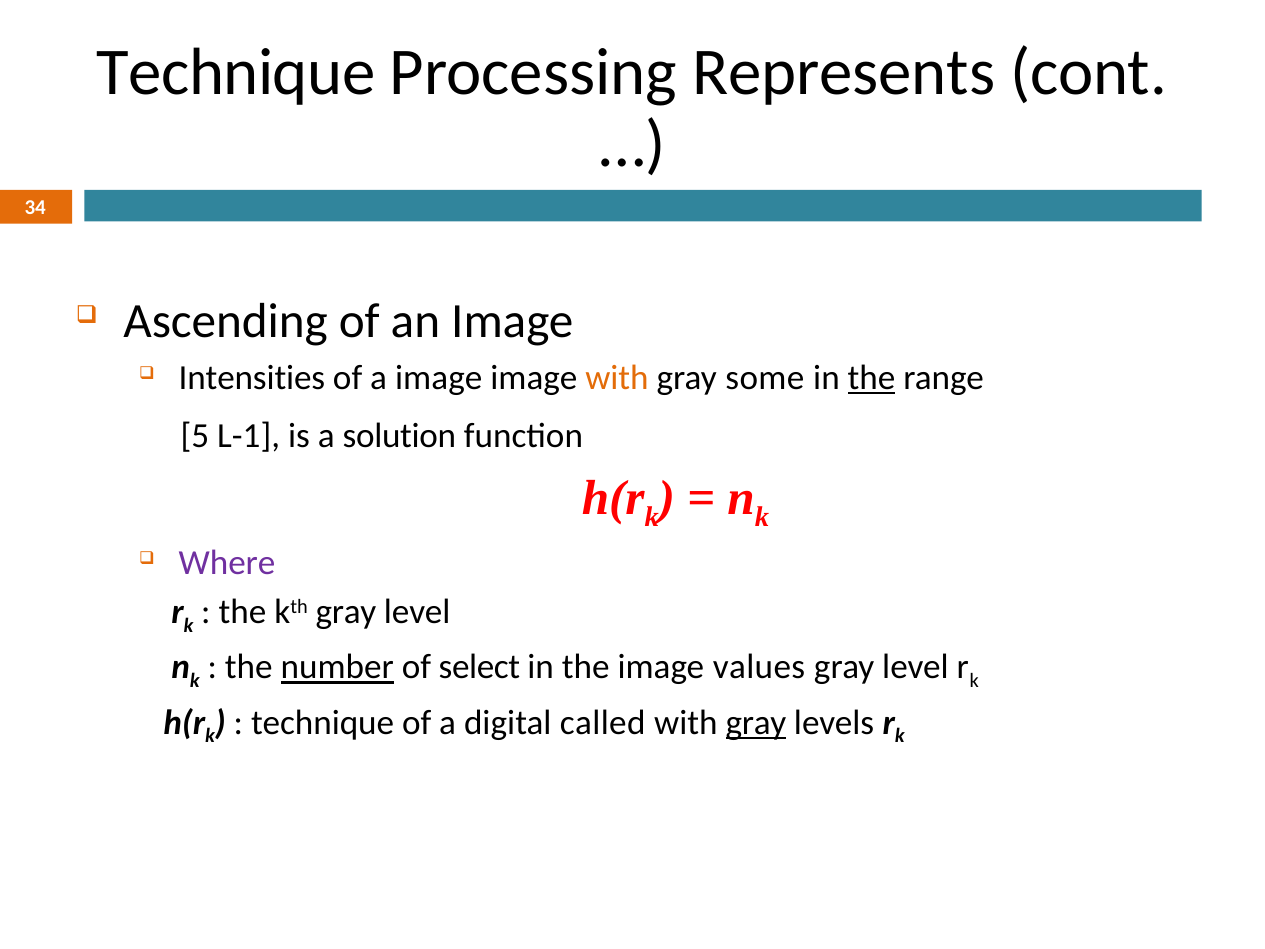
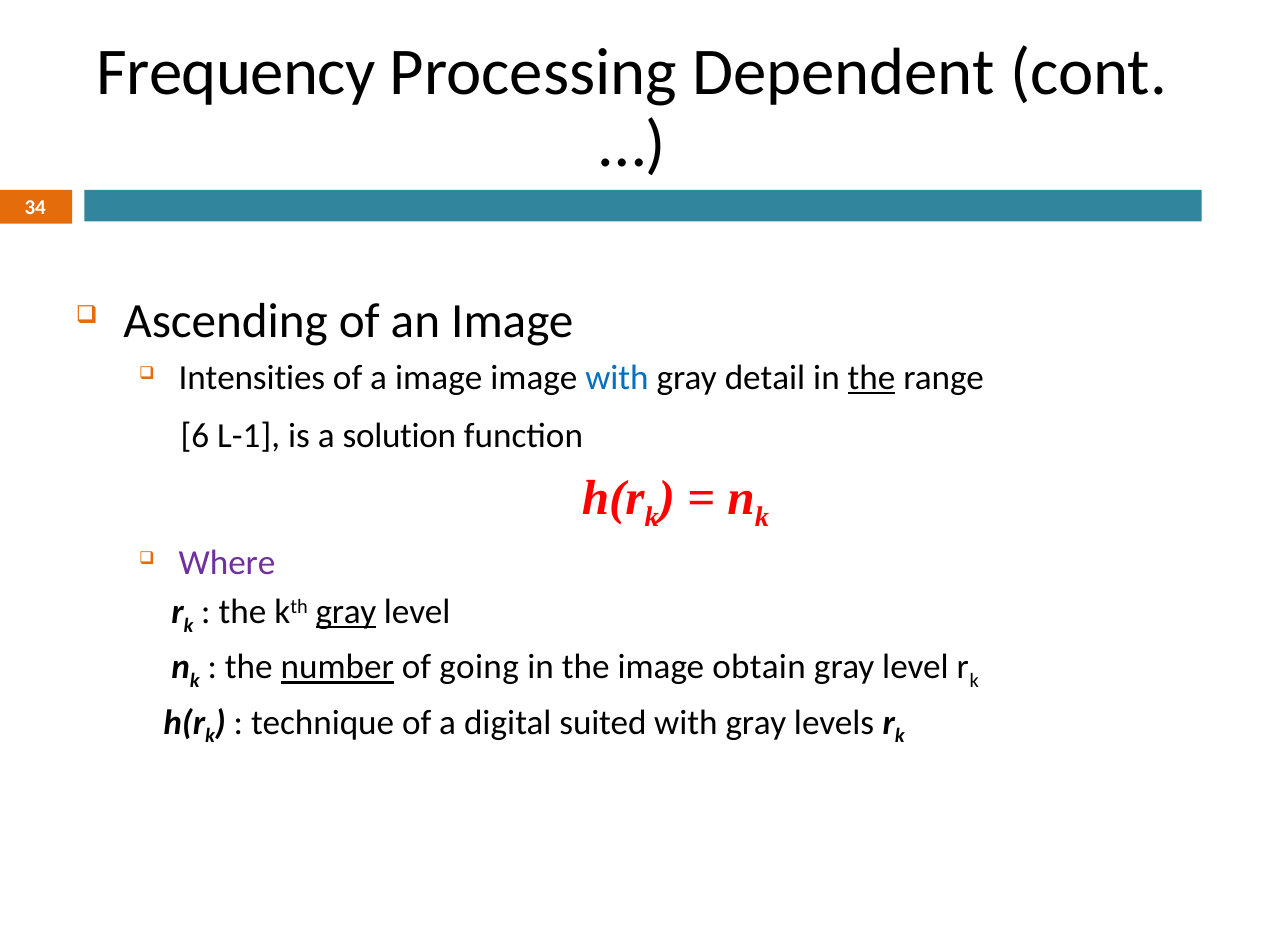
Technique: Technique -> Frequency (236, 73)
Represents: Represents -> Dependent (844, 73)
with colour: orange -> blue (617, 378)
some: some -> detail (765, 378)
5: 5 -> 6 (195, 435)
gray underline: none -> present (346, 612)
select: select -> going (479, 667)
values: values -> obtain (759, 667)
called: called -> suited (603, 722)
gray underline: present -> none (756, 722)
